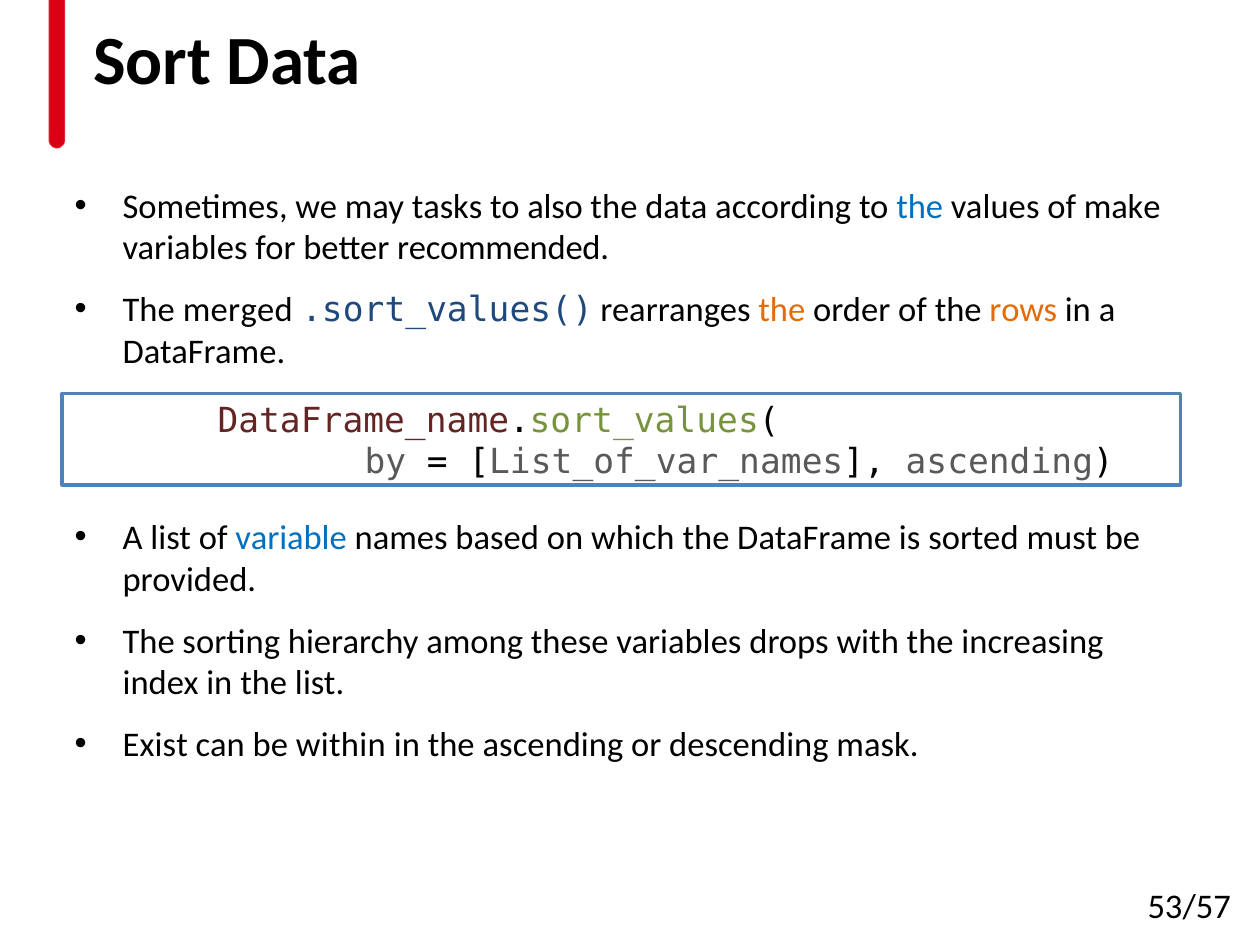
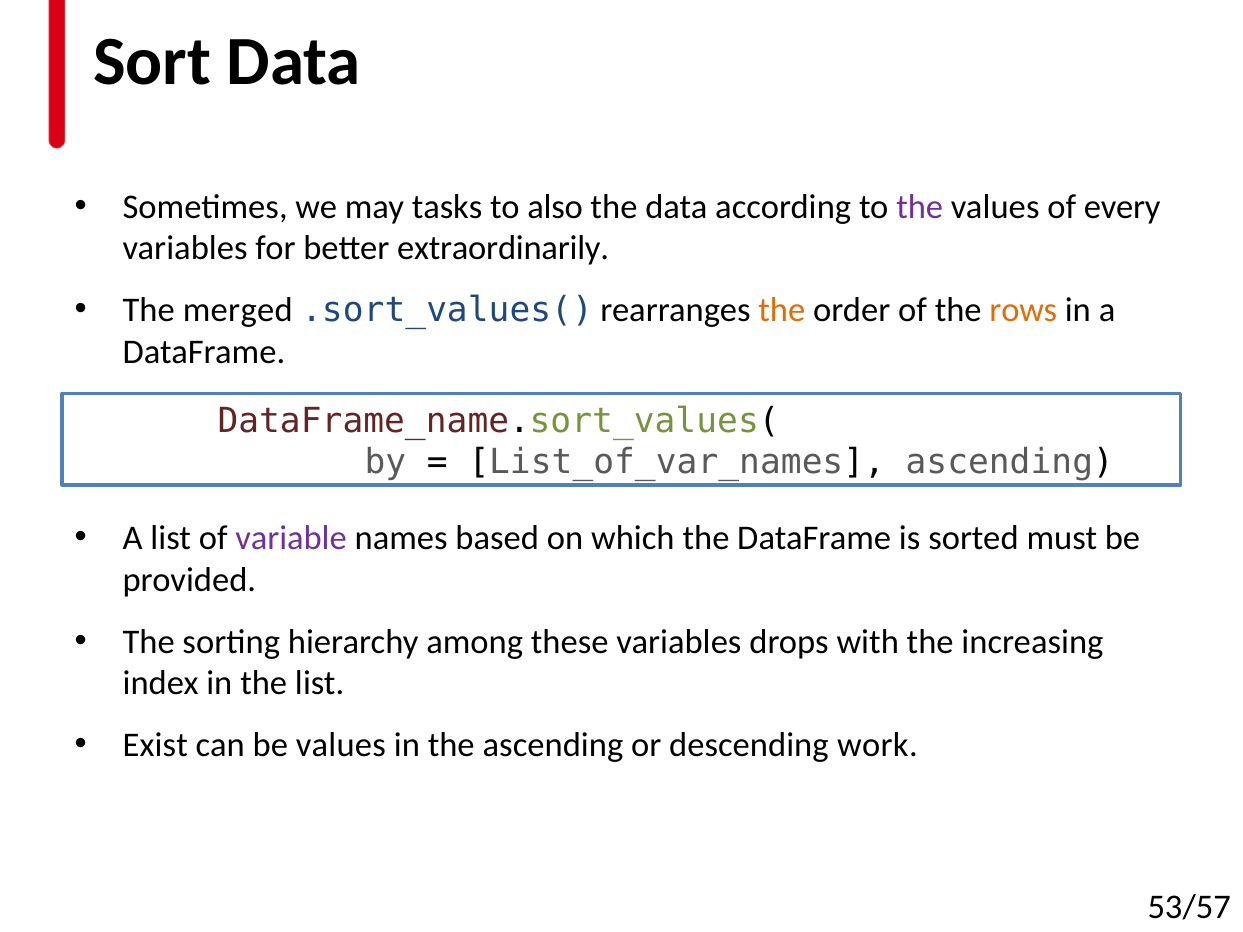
the colour: blue -> purple (920, 207)
make: make -> every (1122, 207)
recommended: recommended -> extraordinarily (503, 248)
variable colour: blue -> purple (291, 538)
be within: within -> values (341, 746)
mask: mask -> work (877, 746)
